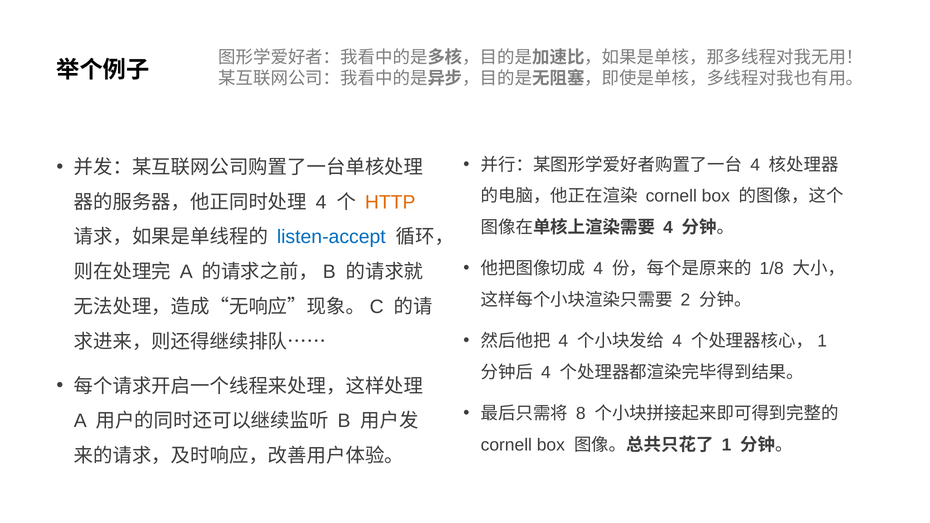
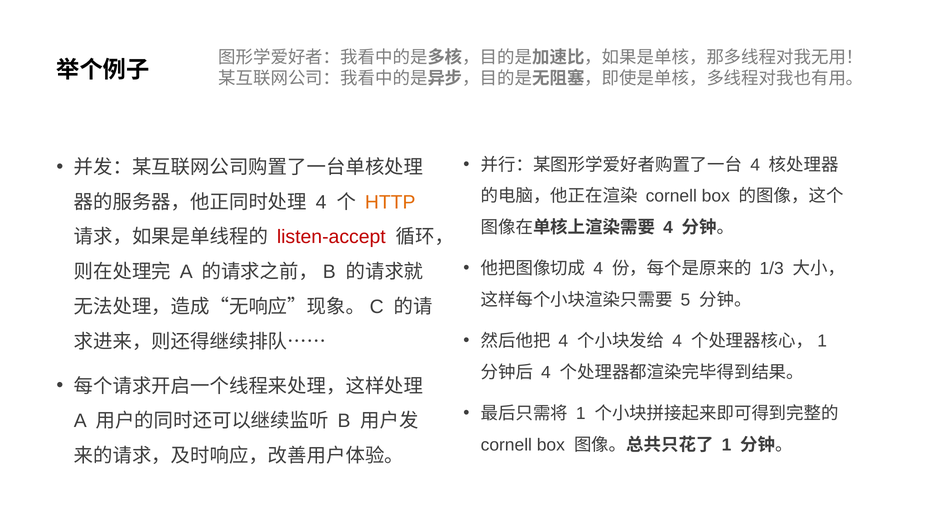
listen-accept colour: blue -> red (331, 237)
1/8: 1/8 -> 1/3 (772, 269)
2: 2 -> 5 (685, 300)
8: 8 -> 1 (581, 414)
